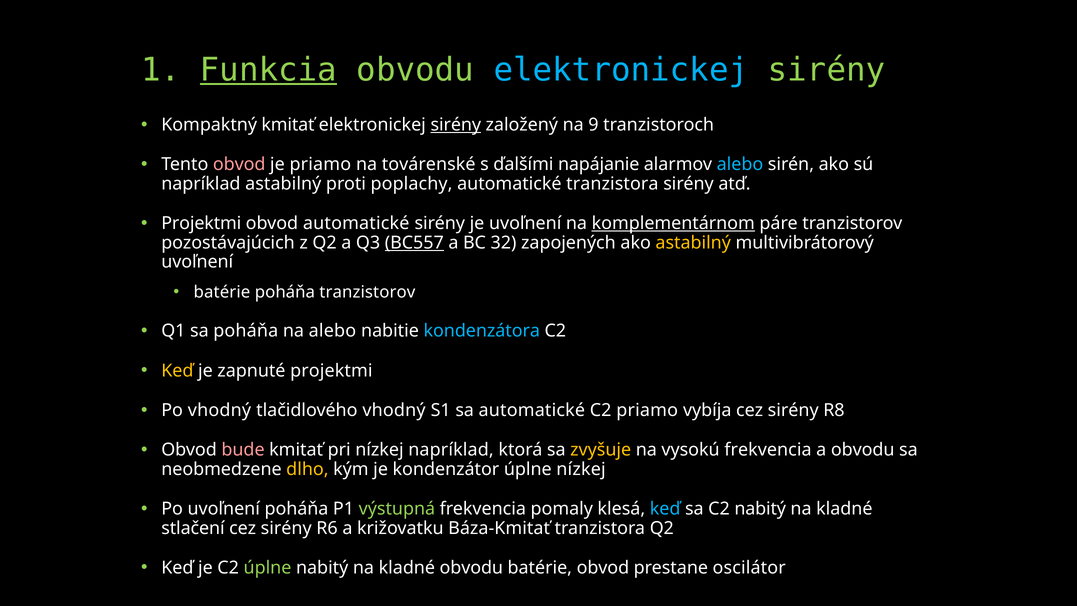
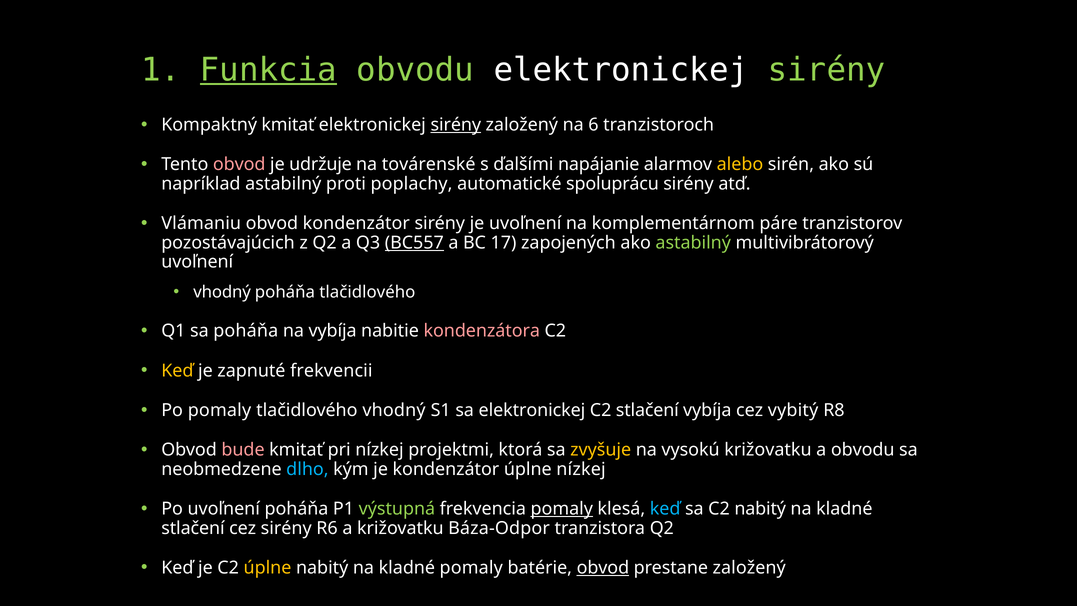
elektronickej colour: light blue -> white (621, 70)
9: 9 -> 6 (593, 125)
je priamo: priamo -> udržuje (321, 164)
alebo colour: light blue -> yellow (740, 164)
automatické tranzistora: tranzistora -> spoluprácu (612, 184)
Projektmi: Projektmi -> Vlámaniu (201, 223)
obvod automatické: automatické -> kondenzátor (356, 223)
komplementárnom underline: present -> none (673, 223)
32: 32 -> 17 (504, 243)
astabilný colour: yellow -> light green (693, 243)
batérie: batérie -> vhodný (222, 292)
poháňa tranzistorov: tranzistorov -> tlačidlového (367, 292)
na alebo: alebo -> vybíja (333, 331)
kondenzátora colour: light blue -> pink (482, 331)
zapnuté projektmi: projektmi -> frekvencii (331, 371)
Po vhodný: vhodný -> pomaly (219, 410)
sa automatické: automatické -> elektronickej (532, 410)
C2 priamo: priamo -> stlačení (647, 410)
vybíja cez sirény: sirény -> vybitý (793, 410)
nízkej napríklad: napríklad -> projektmi (451, 450)
vysokú frekvencia: frekvencia -> križovatku (768, 450)
dlho colour: yellow -> light blue (307, 469)
pomaly underline: none -> present (562, 509)
Báza-Kmitať: Báza-Kmitať -> Báza-Odpor (499, 528)
úplne colour: light green -> yellow (267, 567)
kladné obvodu: obvodu -> pomaly (471, 567)
obvod underline: none -> present (603, 567)
prestane oscilátor: oscilátor -> založený (749, 567)
